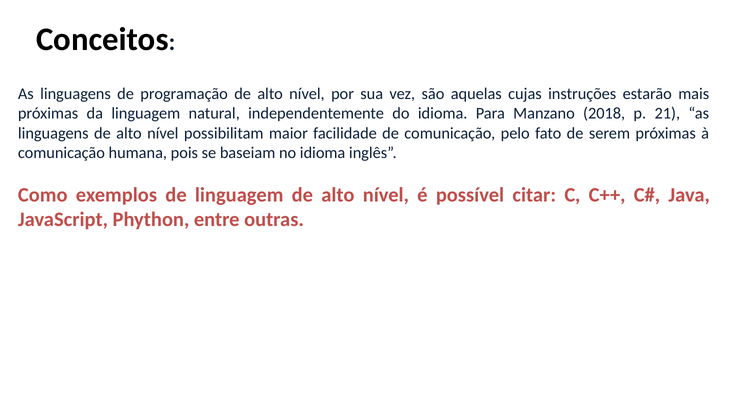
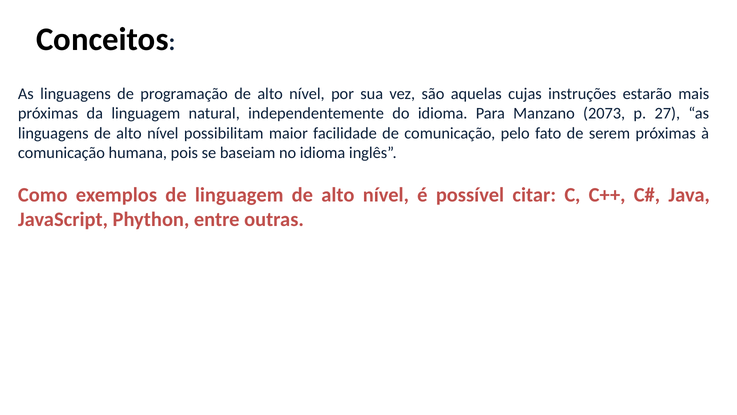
2018: 2018 -> 2073 (604, 113)
21: 21 -> 27 (667, 113)
